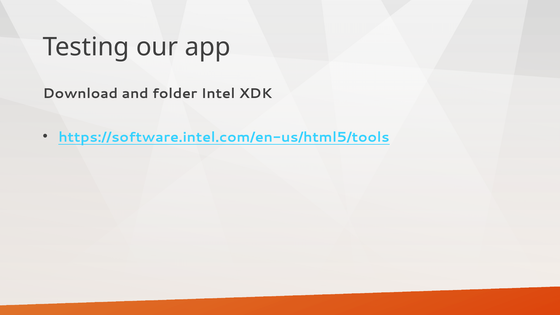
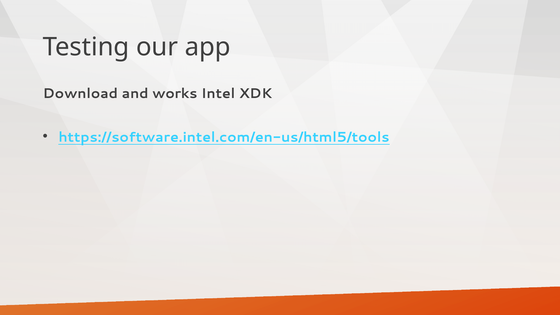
folder: folder -> works (175, 93)
